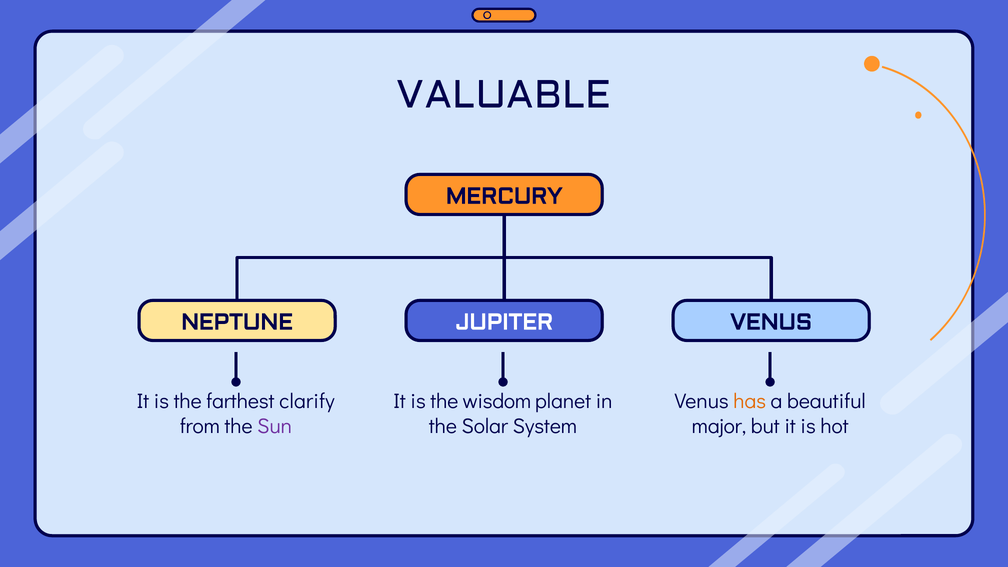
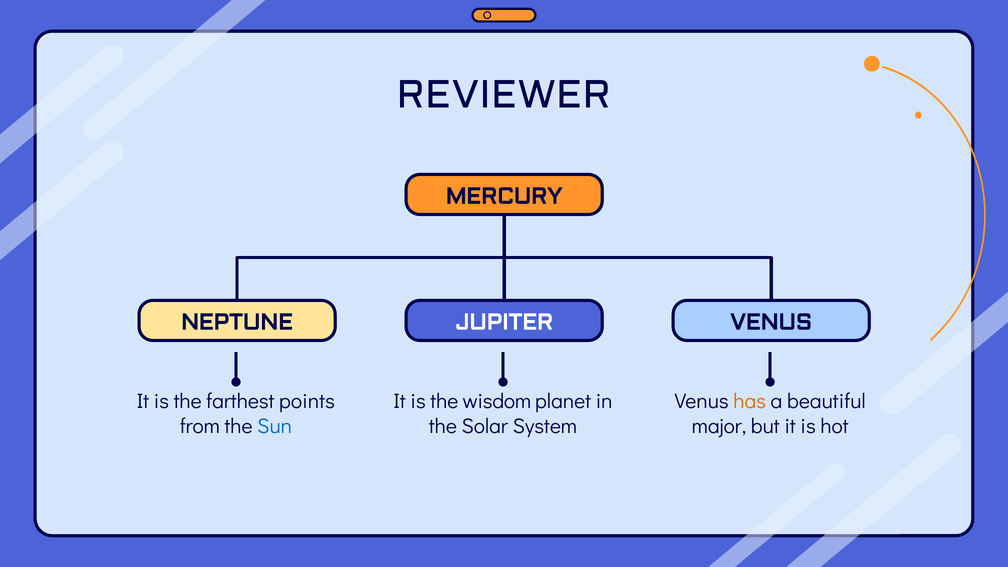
VALUABLE: VALUABLE -> REVIEWER (504, 95)
clarify: clarify -> points (307, 401)
Sun colour: purple -> blue (275, 427)
